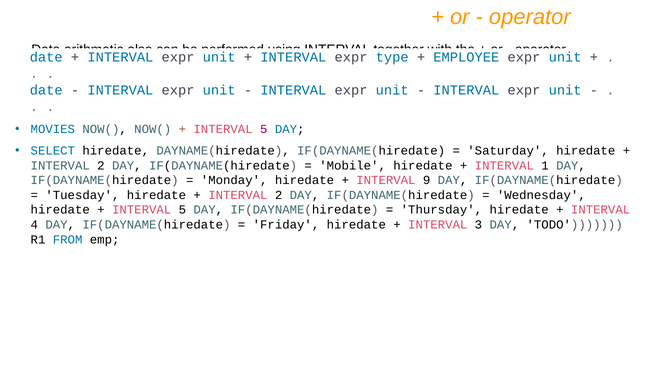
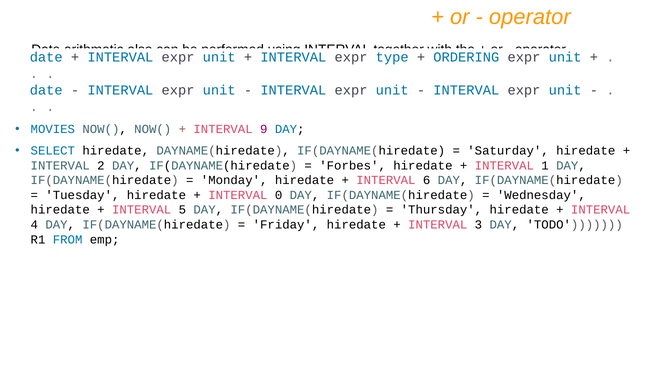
EMPLOYEE: EMPLOYEE -> ORDERING (466, 57)
5: 5 -> 9 (264, 129)
Mobile: Mobile -> Forbes (353, 166)
9: 9 -> 6 (427, 180)
2: 2 -> 0 (279, 195)
